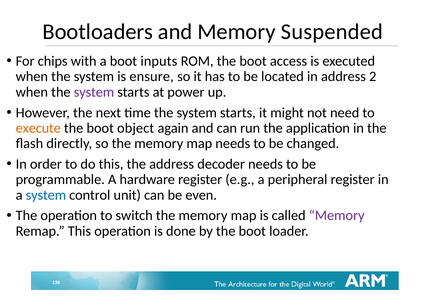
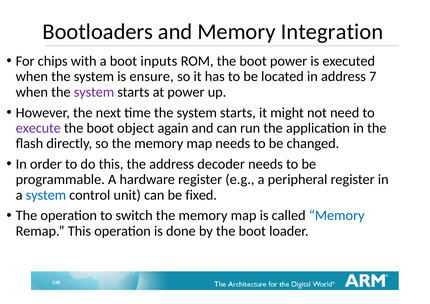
Suspended: Suspended -> Integration (332, 32)
boot access: access -> power (289, 61)
2: 2 -> 7 (373, 77)
execute colour: orange -> purple (38, 128)
even: even -> fixed (201, 195)
Memory colour: purple -> blue (337, 215)
